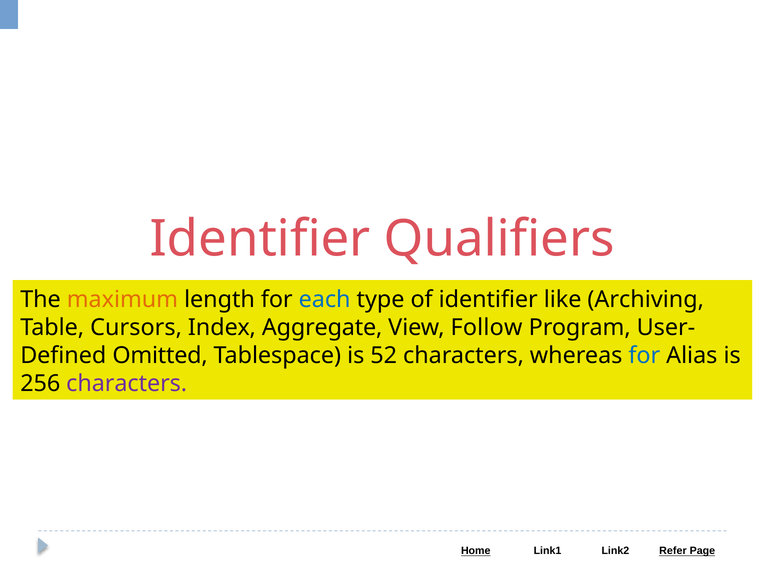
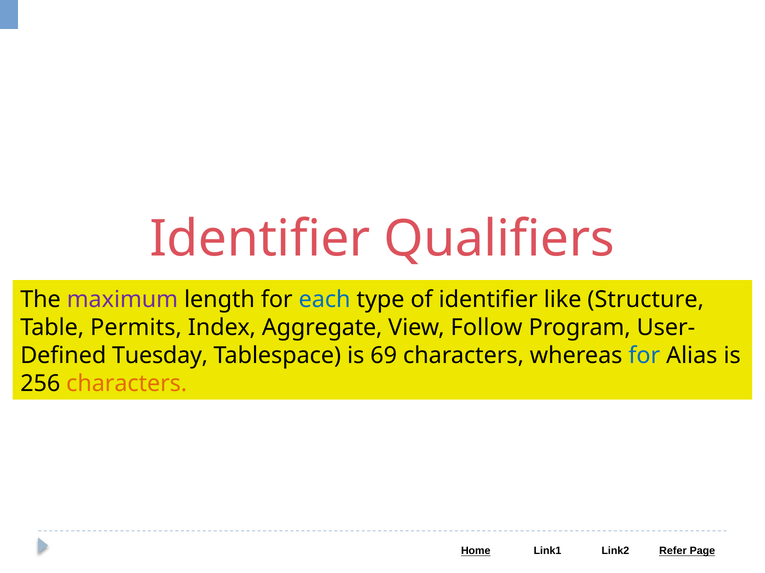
maximum colour: orange -> purple (122, 300)
Archiving: Archiving -> Structure (646, 300)
Cursors: Cursors -> Permits (136, 328)
Omitted: Omitted -> Tuesday (160, 356)
52: 52 -> 69 (384, 356)
characters colour: purple -> orange (127, 384)
